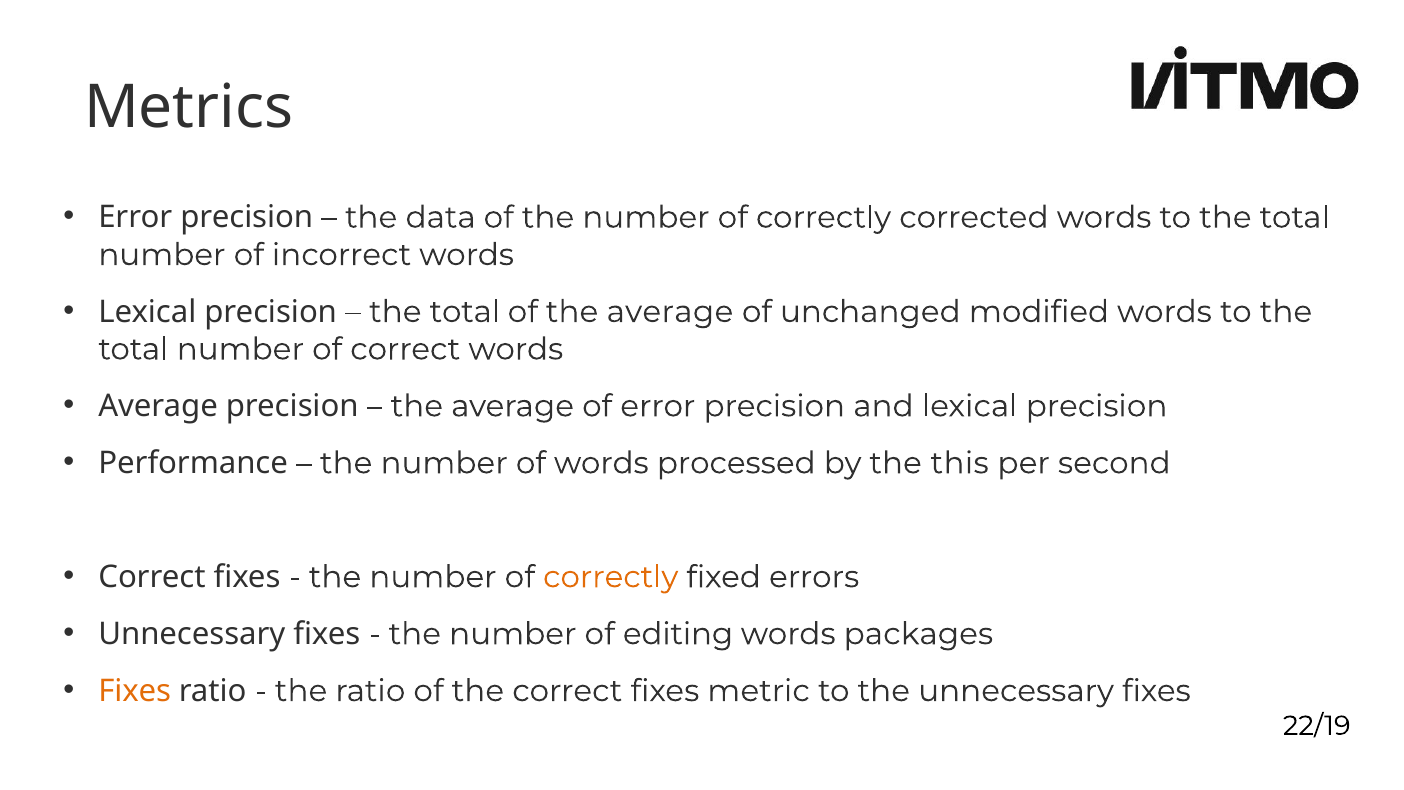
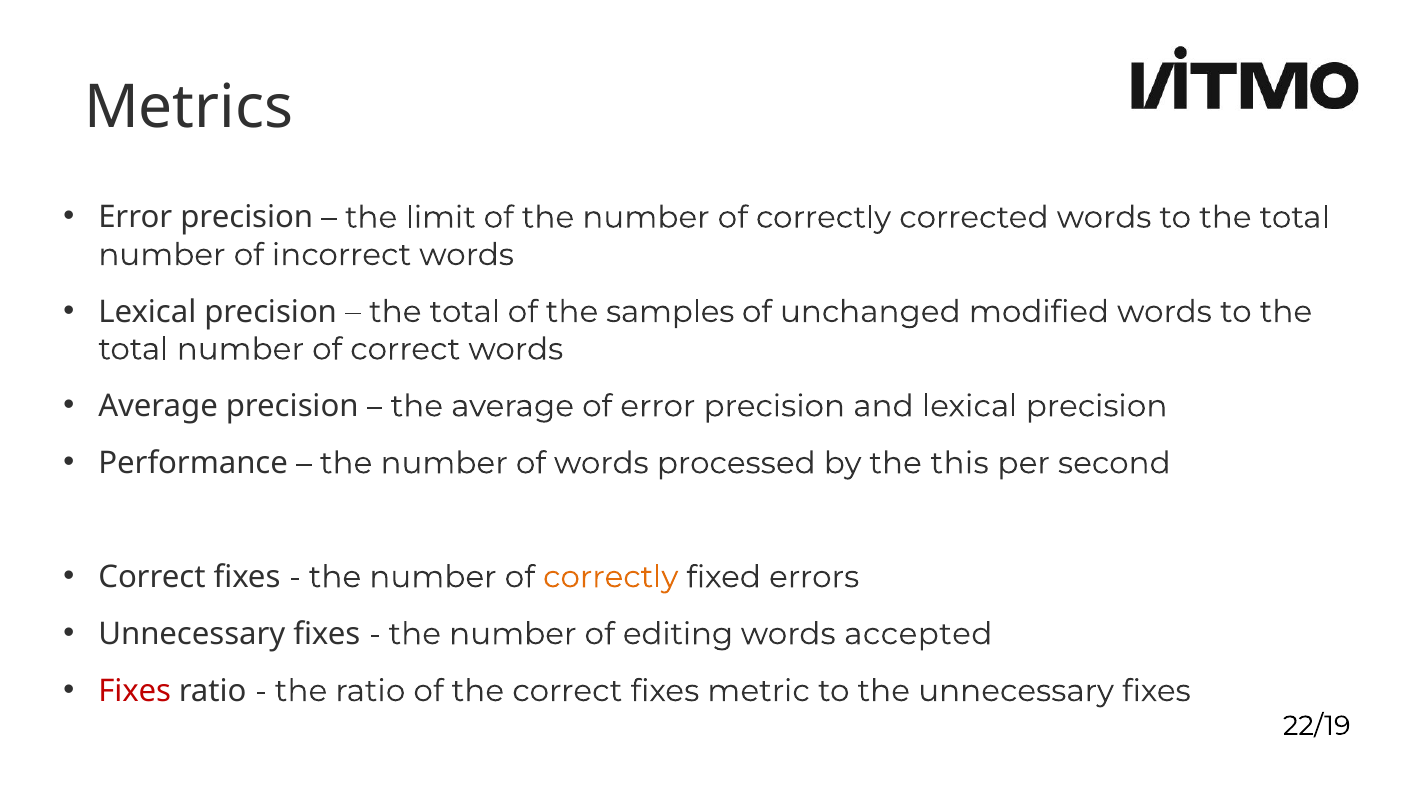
data: data -> limit (441, 217)
of the average: average -> samples (670, 312)
packages: packages -> accepted (918, 634)
Fixes colour: orange -> red (135, 691)
